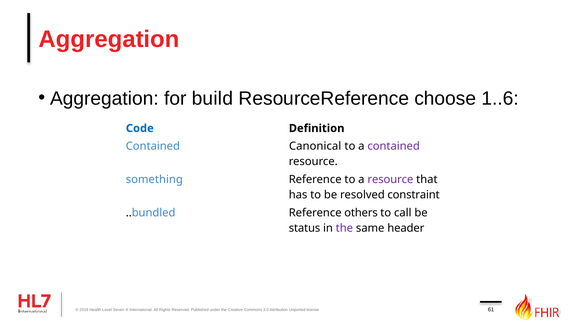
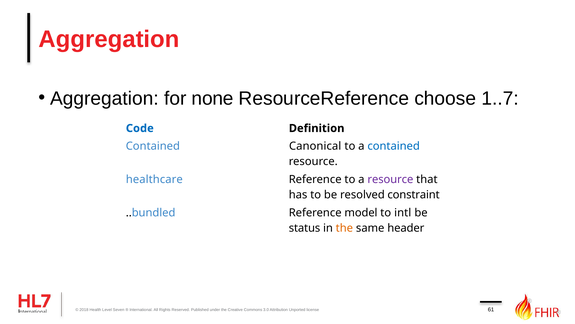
build: build -> none (213, 98)
1..6: 1..6 -> 1..7 (500, 98)
contained colour: purple -> blue (394, 146)
something: something -> healthcare (154, 179)
others: others -> model (361, 212)
call: call -> intl (403, 212)
the colour: purple -> orange (344, 228)
